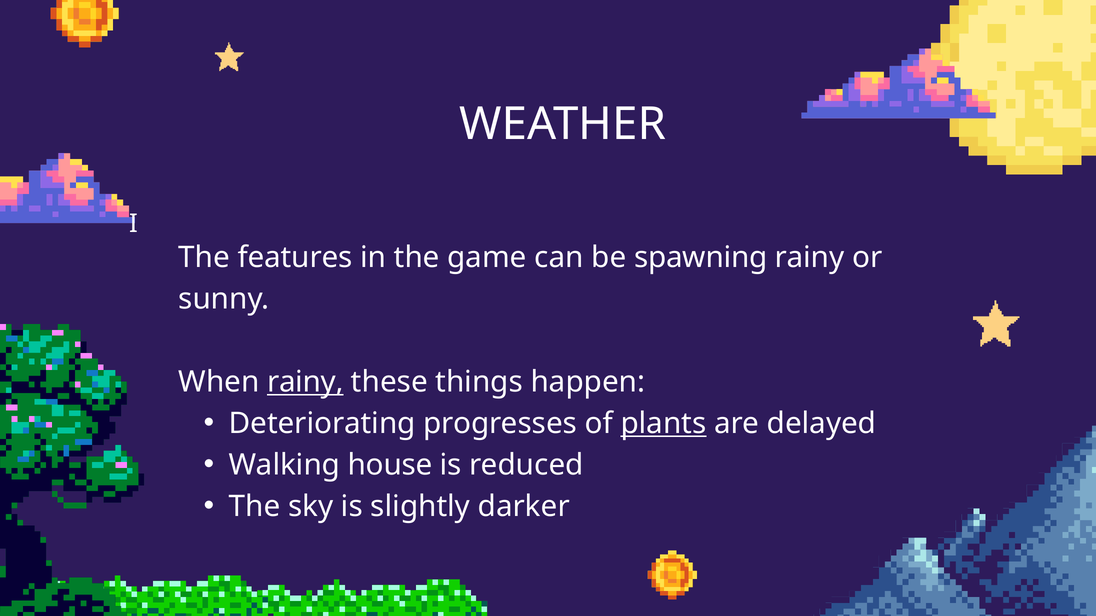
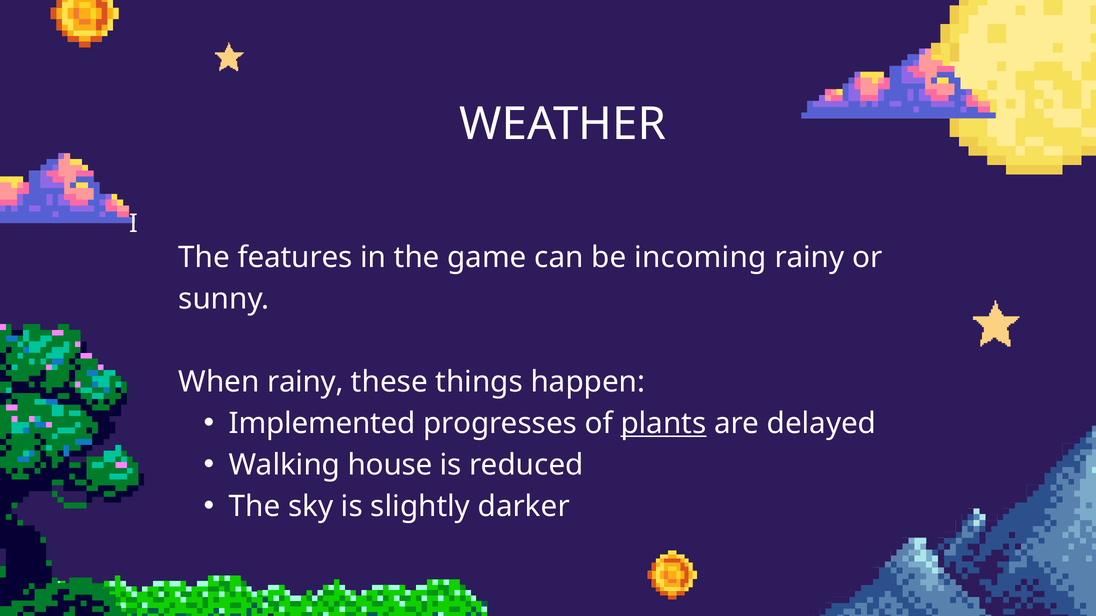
spawning: spawning -> incoming (701, 258)
rainy underline: present -> none (305, 382)
Deteriorating: Deteriorating -> Implemented (322, 424)
